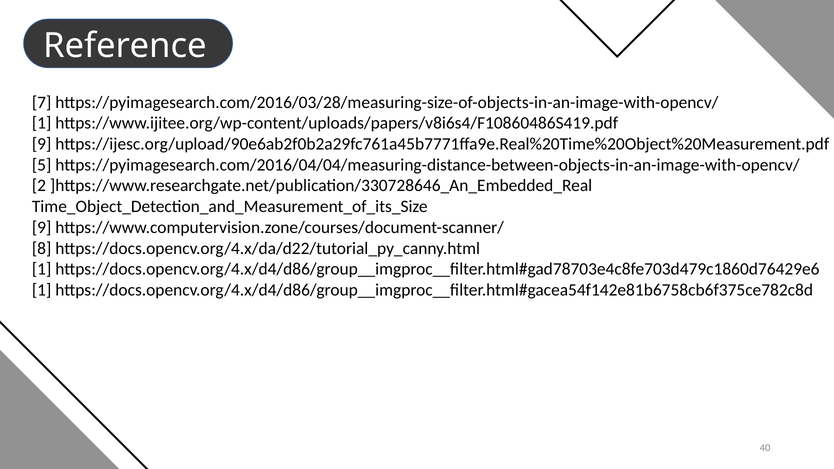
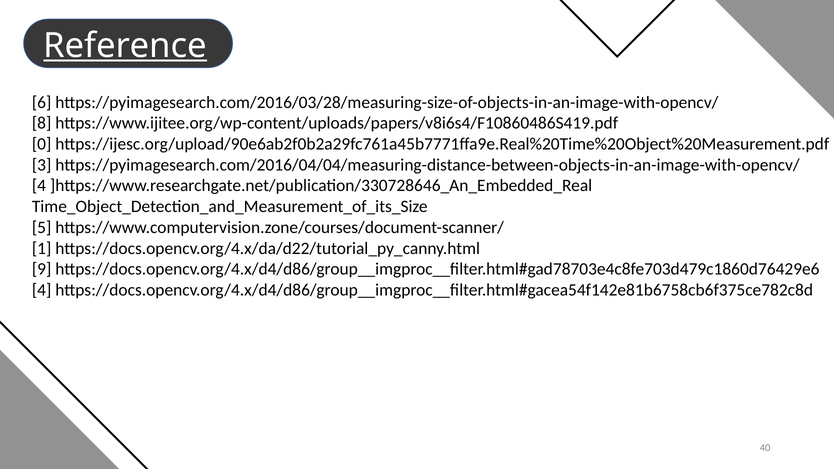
Reference underline: none -> present (125, 46)
7: 7 -> 6 (42, 102)
1: 1 -> 8 (42, 123)
9: 9 -> 0 (42, 144)
5: 5 -> 3 (42, 165)
2: 2 -> 4 (39, 186)
9: 9 -> 5 (42, 228)
8: 8 -> 1 (42, 248)
1: 1 -> 9 (42, 269)
1: 1 -> 4 (42, 290)
